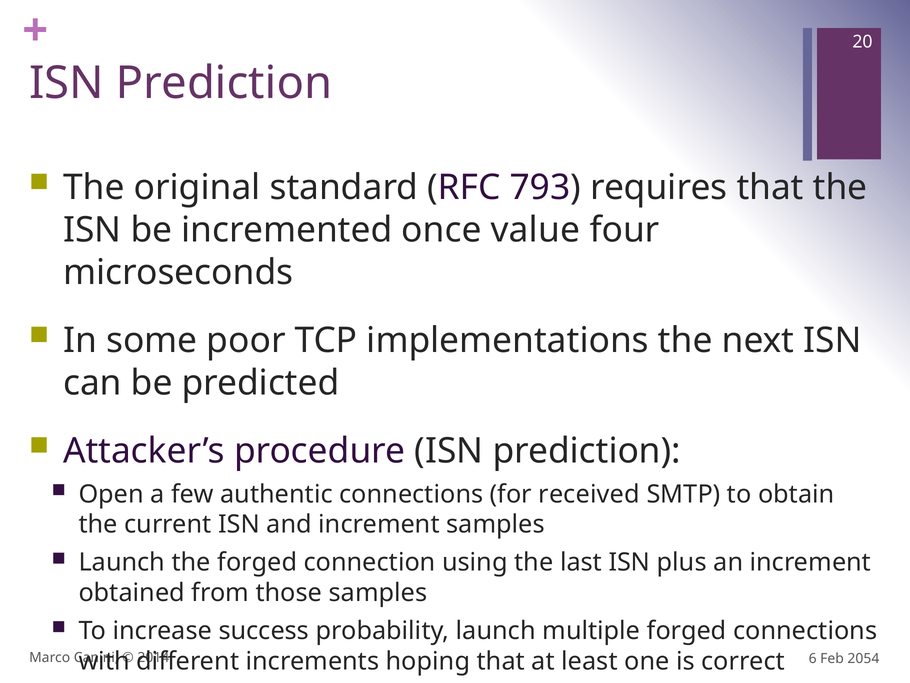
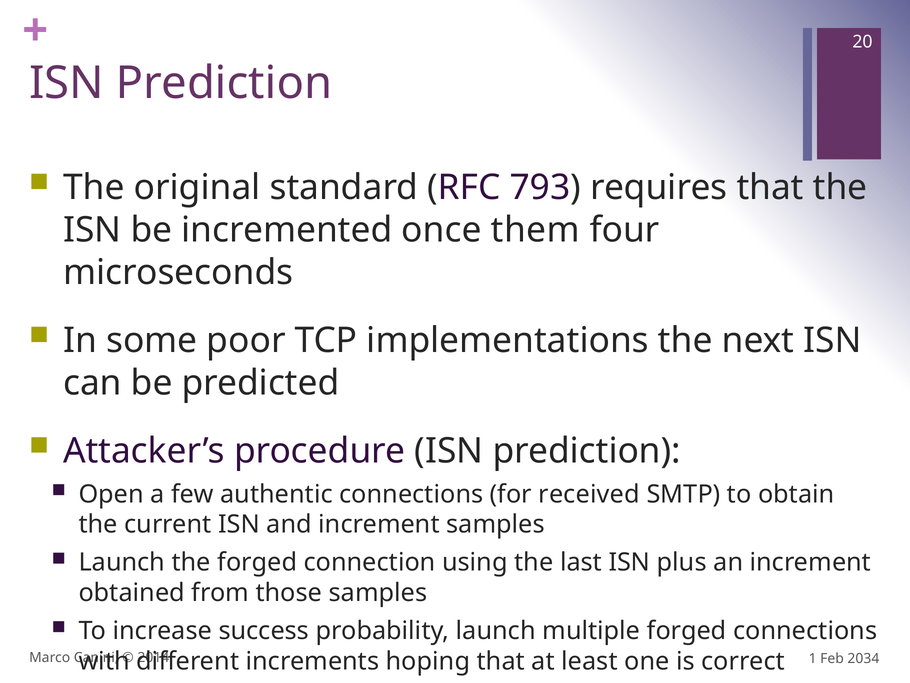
value: value -> them (535, 230)
6: 6 -> 1 (813, 658)
2054: 2054 -> 2034 (863, 658)
